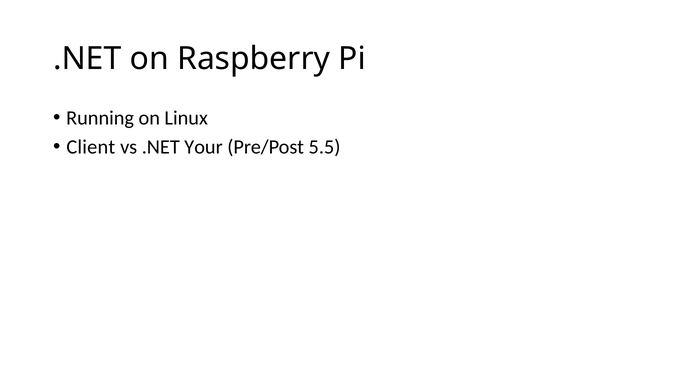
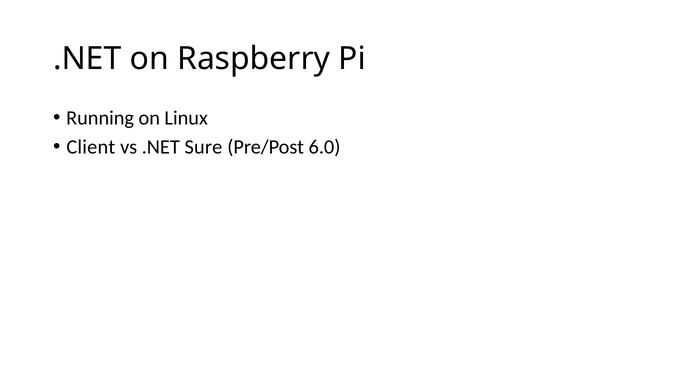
Your: Your -> Sure (203, 147)
5.5: 5.5 -> 6.0 (325, 147)
